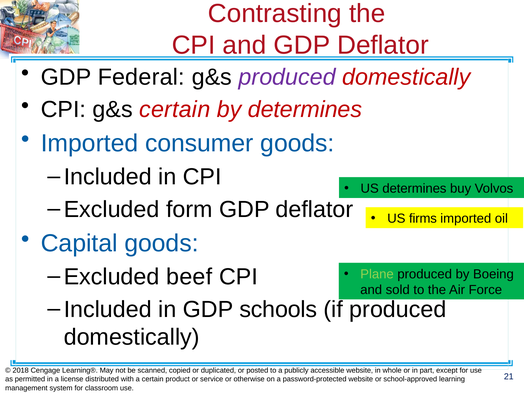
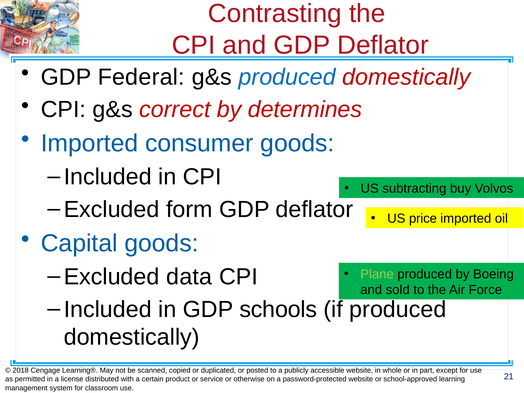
produced colour: purple -> blue (287, 77)
g&s certain: certain -> correct (175, 110)
US determines: determines -> subtracting (414, 188)
firms: firms -> price (423, 219)
beef: beef -> data (189, 277)
